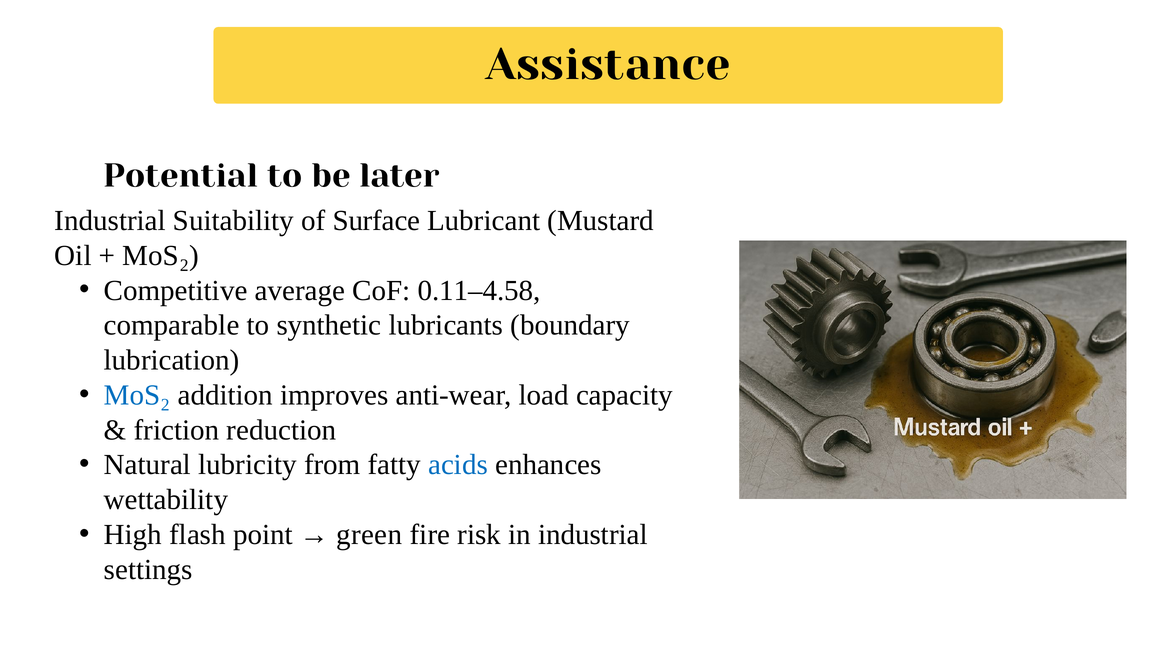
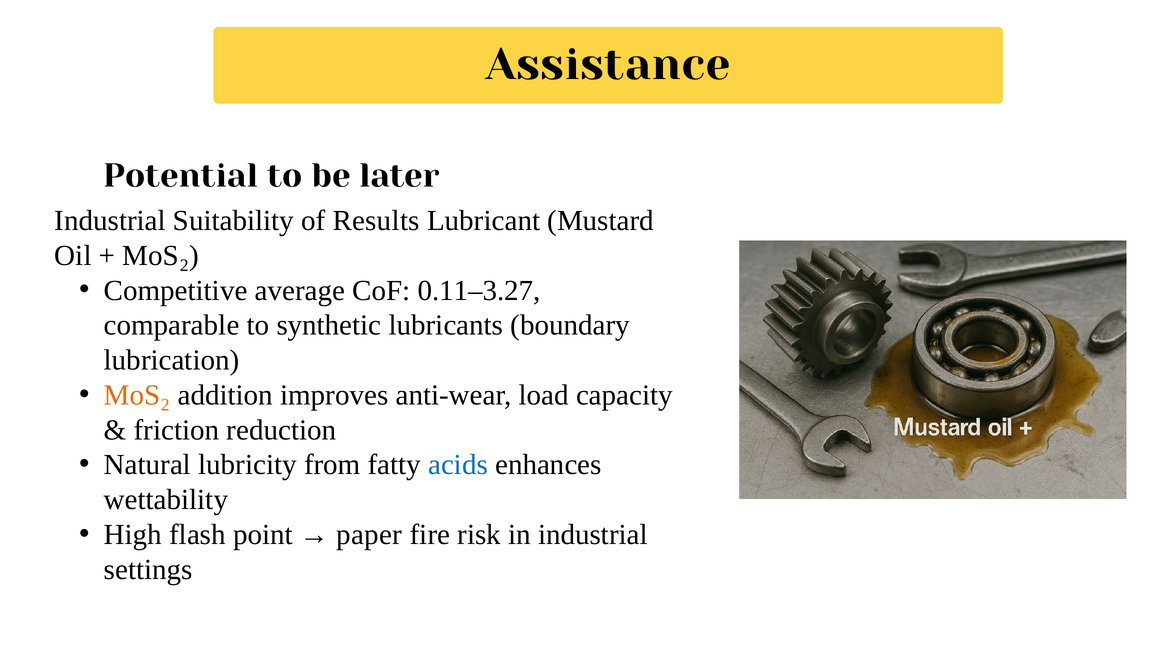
Surface: Surface -> Results (376, 221)
0.11–4.58: 0.11–4.58 -> 0.11–3.27 (479, 291)
MoS₂ colour: blue -> orange (137, 395)
green: green -> paper (369, 535)
